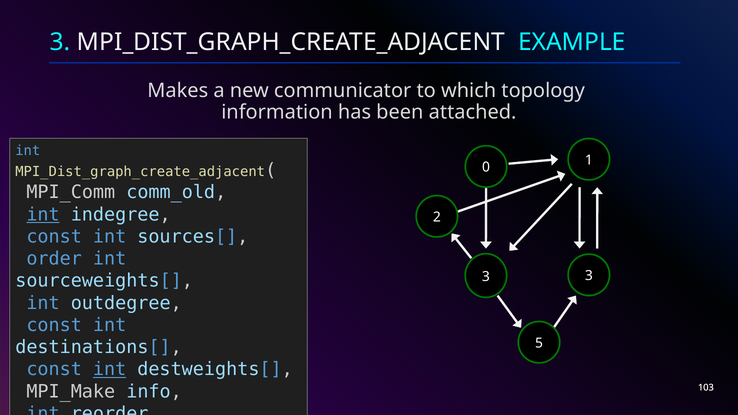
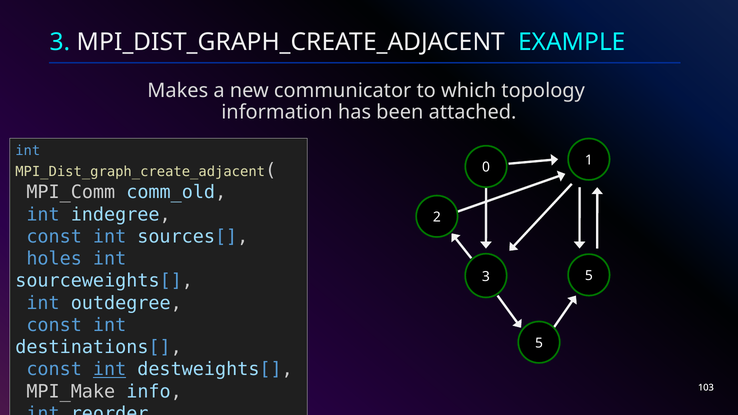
int underline: present -> none (43, 215)
order: order -> holes (54, 259)
3 3: 3 -> 5 (589, 276)
